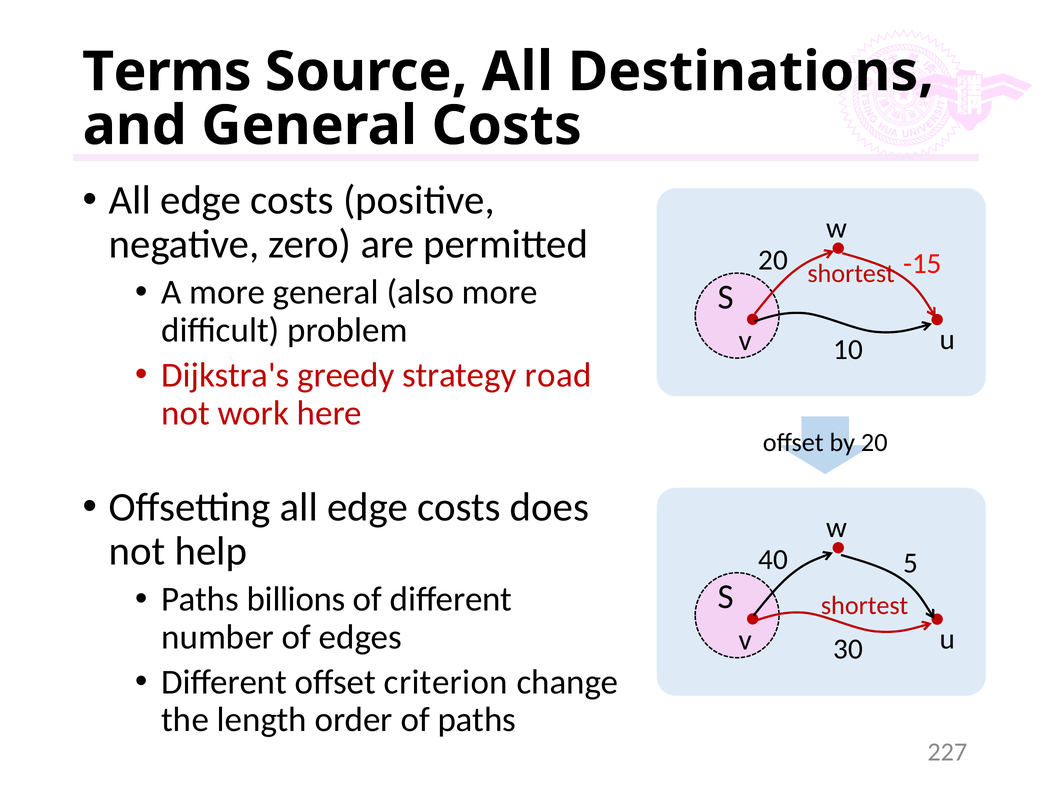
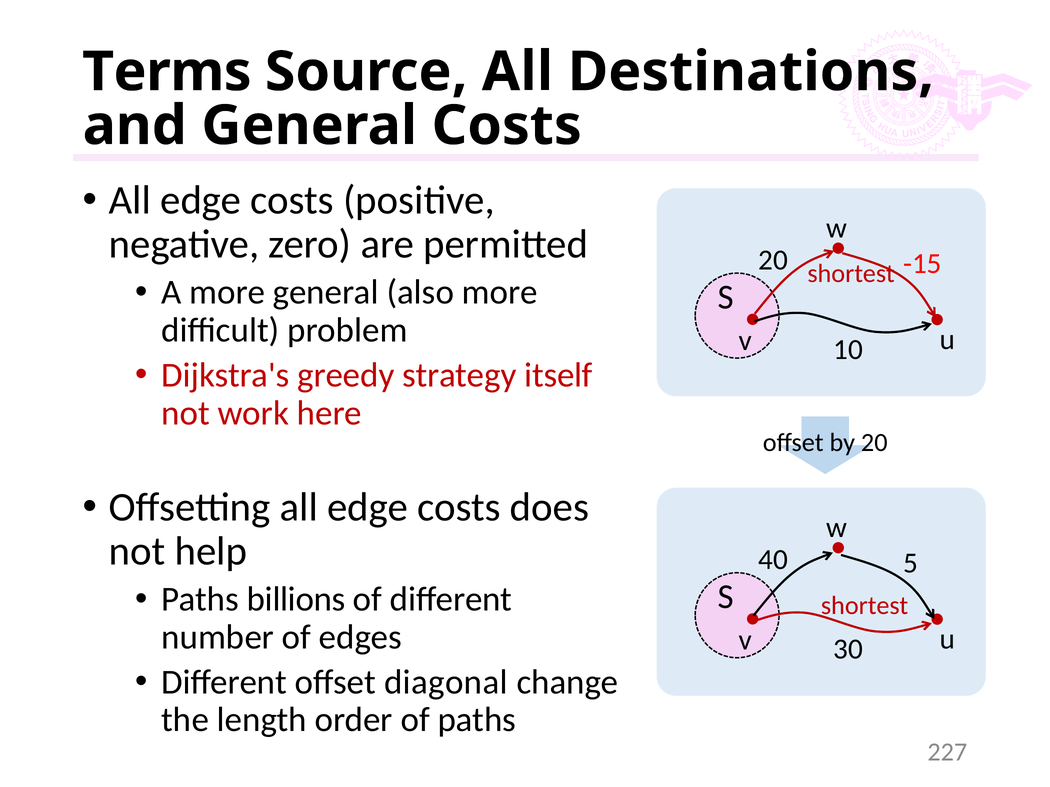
road: road -> itself (559, 375)
criterion: criterion -> diagonal (446, 683)
